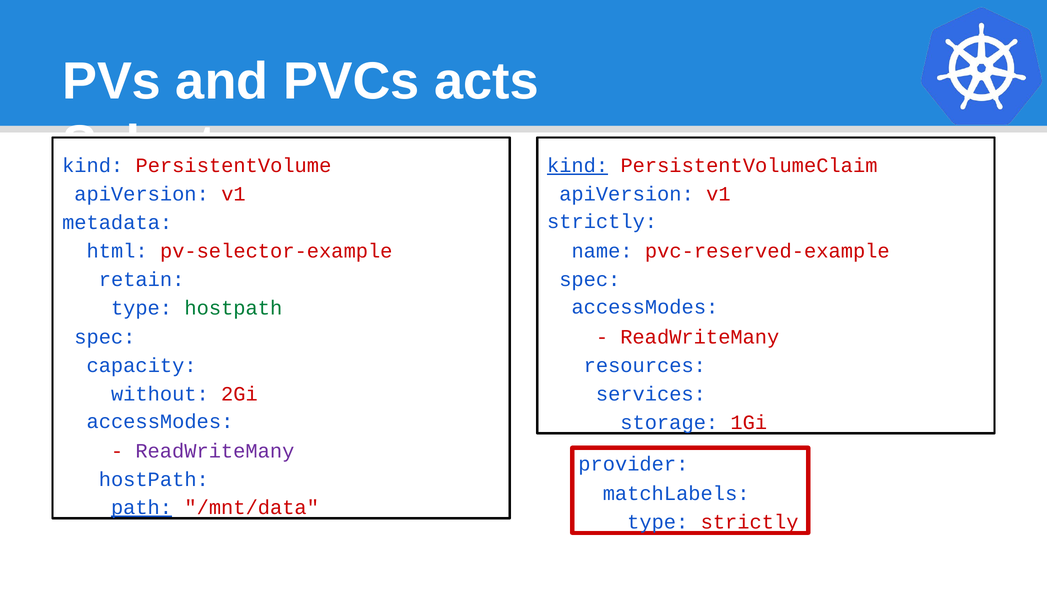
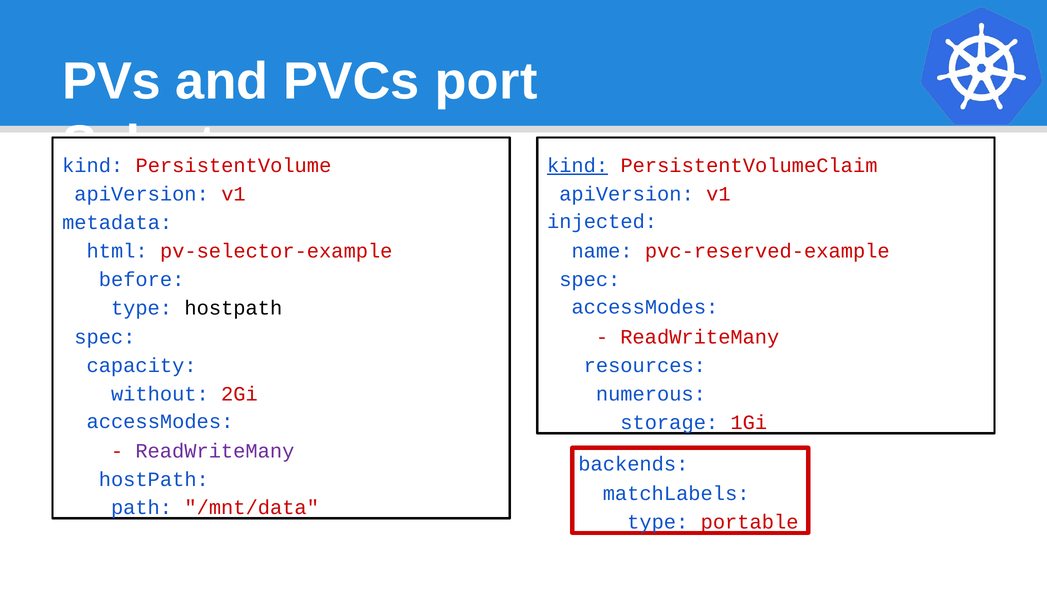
acts: acts -> port (486, 82)
strictly: strictly -> injected (602, 222)
retain: retain -> before (142, 280)
hostpath colour: green -> black (233, 308)
services: services -> numerous (651, 394)
provider: provider -> backends (633, 464)
path underline: present -> none (142, 507)
type strictly: strictly -> portable (750, 522)
